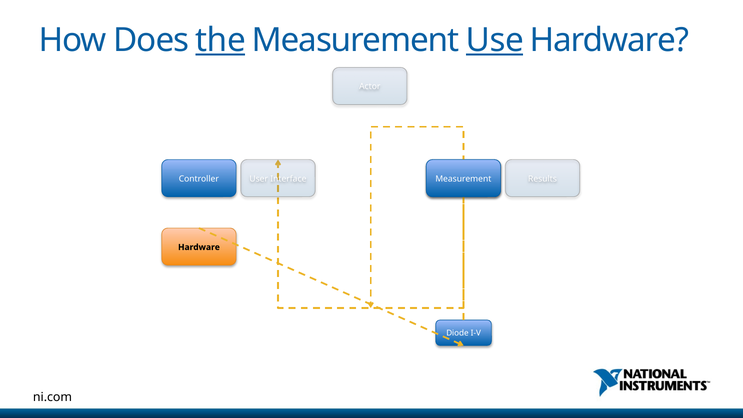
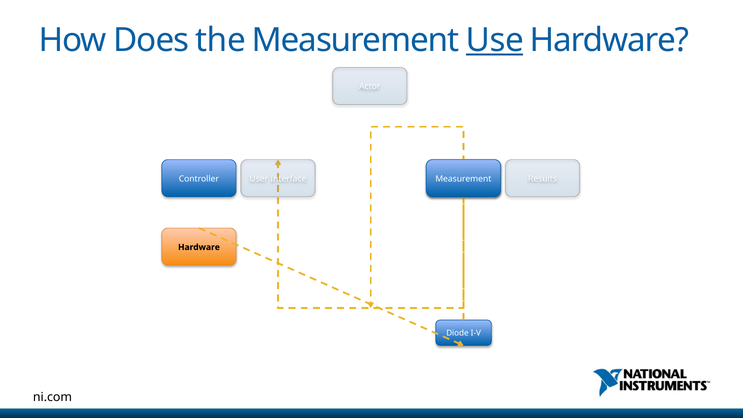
the underline: present -> none (221, 40)
